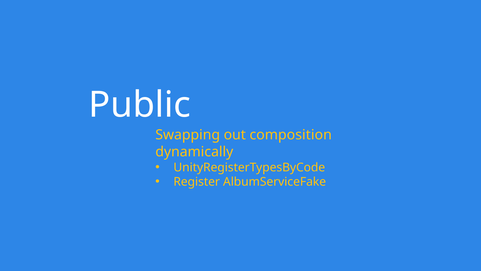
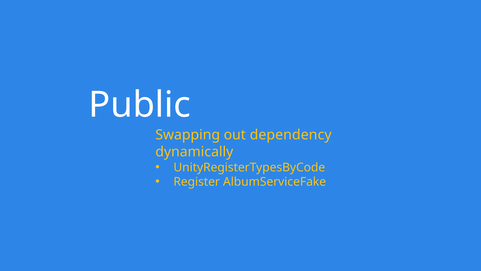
composition: composition -> dependency (291, 135)
